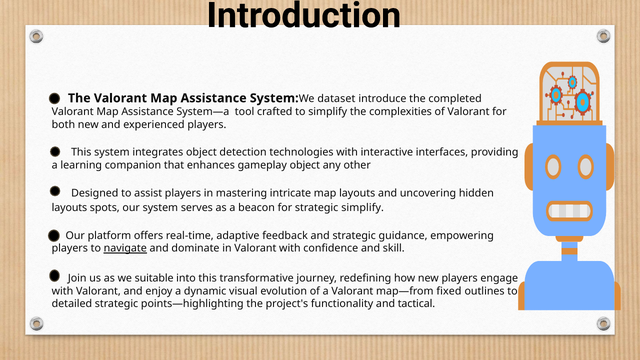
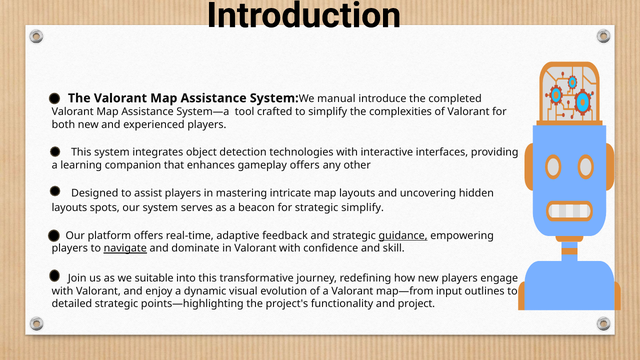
dataset: dataset -> manual (336, 99)
gameplay object: object -> offers (305, 165)
guidance underline: none -> present (403, 236)
fixed: fixed -> input (449, 291)
tactical: tactical -> project (416, 304)
